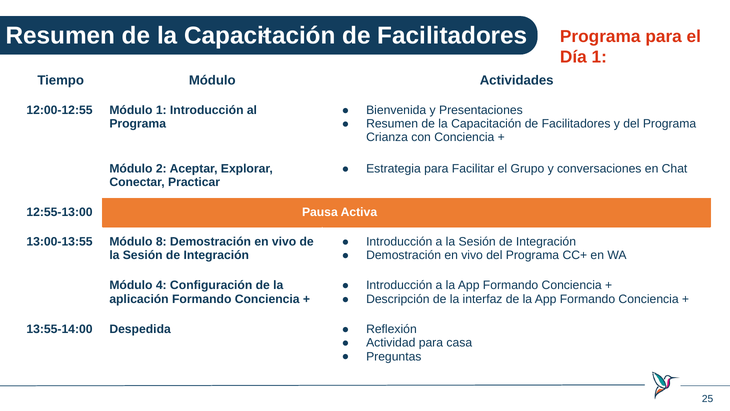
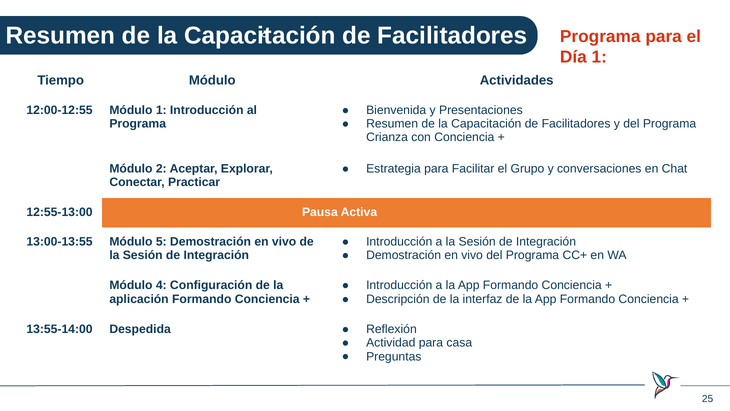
8: 8 -> 5 (161, 241)
